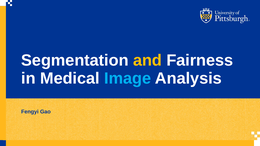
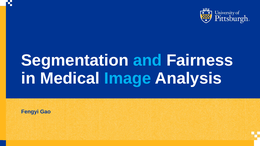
and colour: yellow -> light blue (147, 61)
